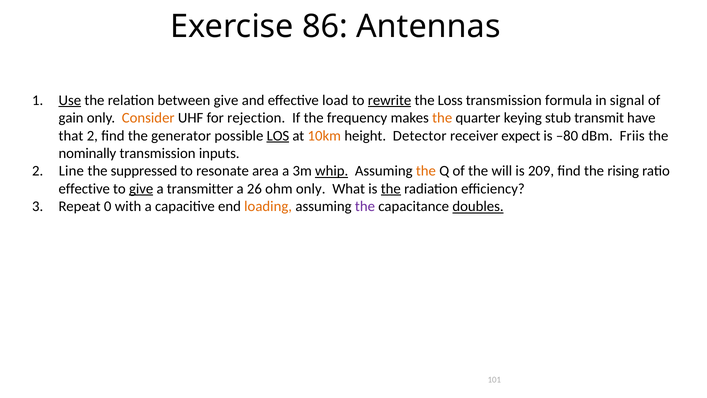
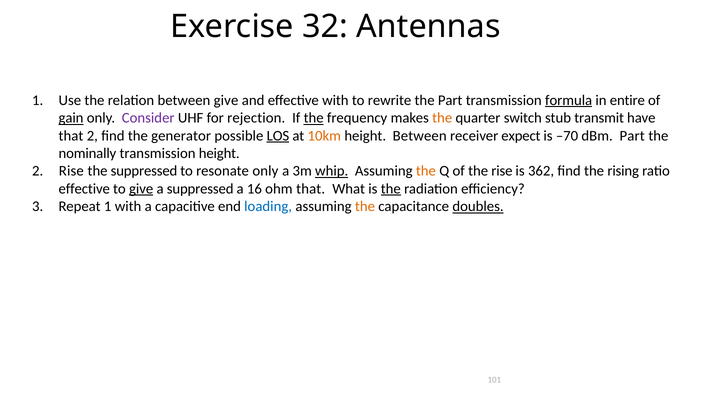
86: 86 -> 32 (325, 27)
Use underline: present -> none (70, 100)
effective load: load -> with (335, 100)
rewrite underline: present -> none (390, 100)
the Loss: Loss -> Part (450, 100)
formula underline: none -> present (569, 100)
signal: signal -> entire (627, 100)
gain underline: none -> present (71, 118)
Consider colour: orange -> purple (148, 118)
the underline: none -> present (314, 118)
keying: keying -> switch (523, 118)
height Detector: Detector -> Between (420, 136)
–80: –80 -> –70 (567, 136)
dBm Friis: Friis -> Part (632, 136)
transmission inputs: inputs -> height (219, 153)
2 Line: Line -> Rise (71, 171)
resonate area: area -> only (265, 171)
the will: will -> rise (502, 171)
209: 209 -> 362 (541, 171)
a transmitter: transmitter -> suppressed (200, 189)
26: 26 -> 16 (254, 189)
ohm only: only -> that (311, 189)
Repeat 0: 0 -> 1 (108, 206)
loading colour: orange -> blue (268, 206)
the colour: purple -> orange (365, 206)
